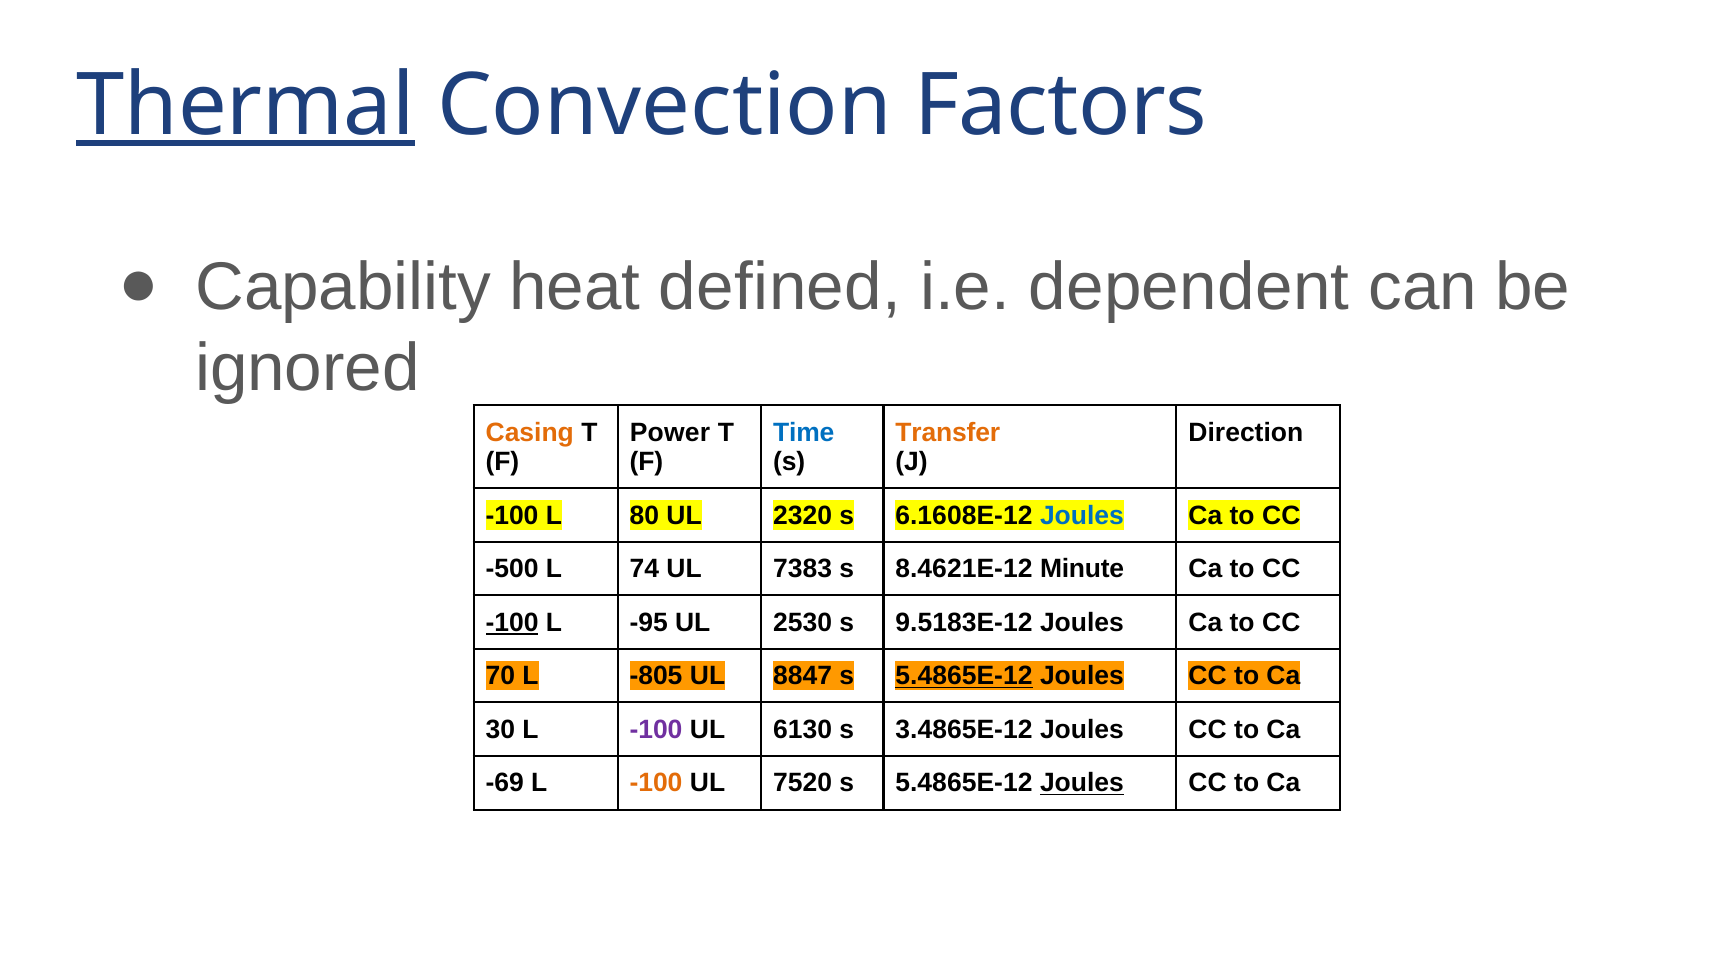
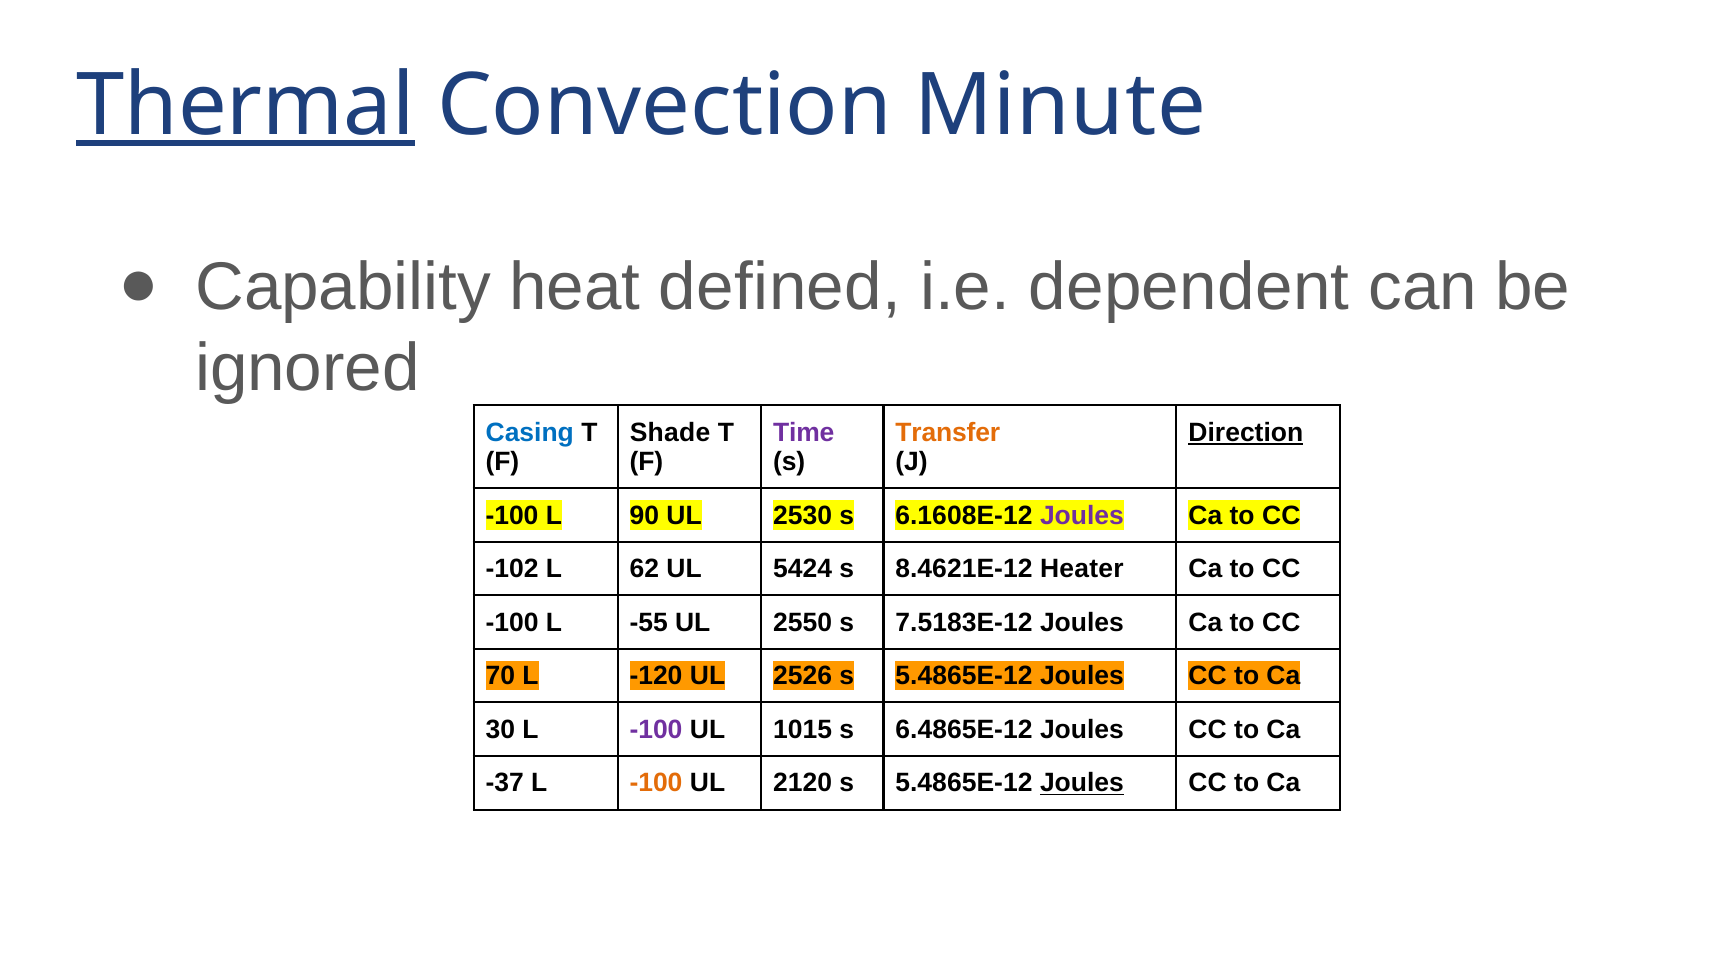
Factors: Factors -> Minute (1060, 106)
Casing colour: orange -> blue (530, 432)
Power: Power -> Shade (670, 432)
Time colour: blue -> purple (804, 432)
Direction underline: none -> present (1246, 432)
80: 80 -> 90 (644, 515)
2320: 2320 -> 2530 (803, 515)
Joules colour: blue -> purple (1082, 515)
-500: -500 -> -102 (512, 569)
74: 74 -> 62 (644, 569)
7383: 7383 -> 5424 (803, 569)
Minute: Minute -> Heater (1082, 569)
-100 underline: present -> none (512, 622)
-95: -95 -> -55 (649, 622)
2530: 2530 -> 2550 (803, 622)
9.5183E-12: 9.5183E-12 -> 7.5183E-12 (964, 622)
-805: -805 -> -120 (656, 676)
8847: 8847 -> 2526 (803, 676)
5.4865E-12 underline: present -> none (964, 676)
6130: 6130 -> 1015 (803, 730)
3.4865E-12: 3.4865E-12 -> 6.4865E-12 (964, 730)
-69: -69 -> -37 (505, 783)
7520: 7520 -> 2120 (803, 783)
